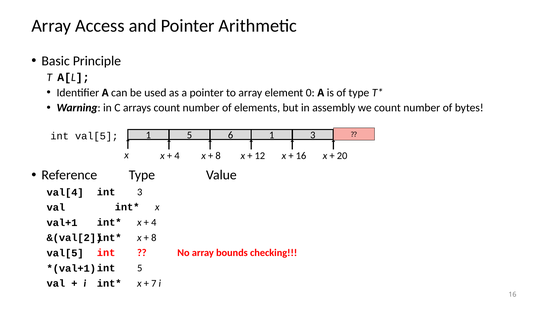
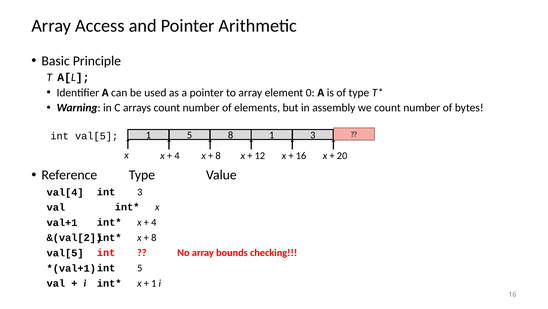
5 6: 6 -> 8 (231, 135)
7: 7 -> 1 (154, 283)
